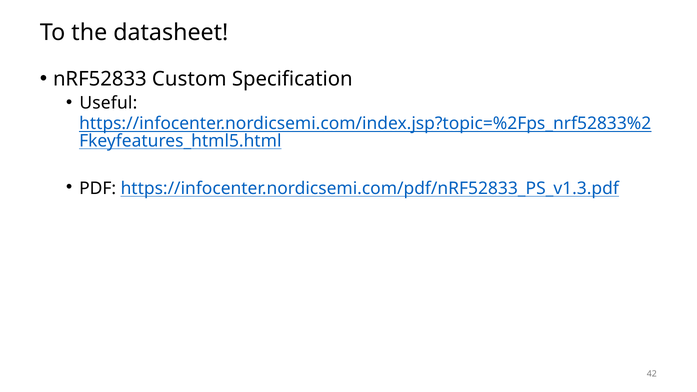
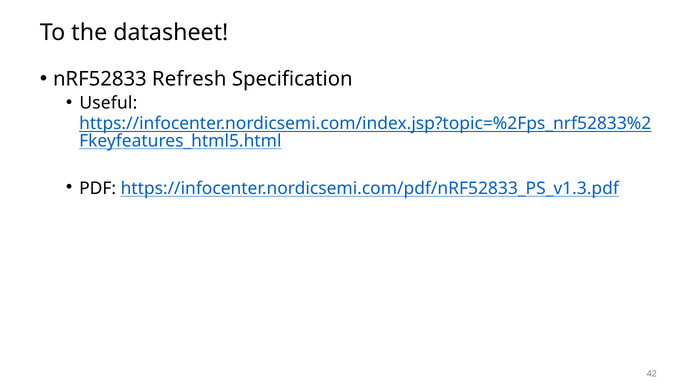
Custom: Custom -> Refresh (189, 79)
